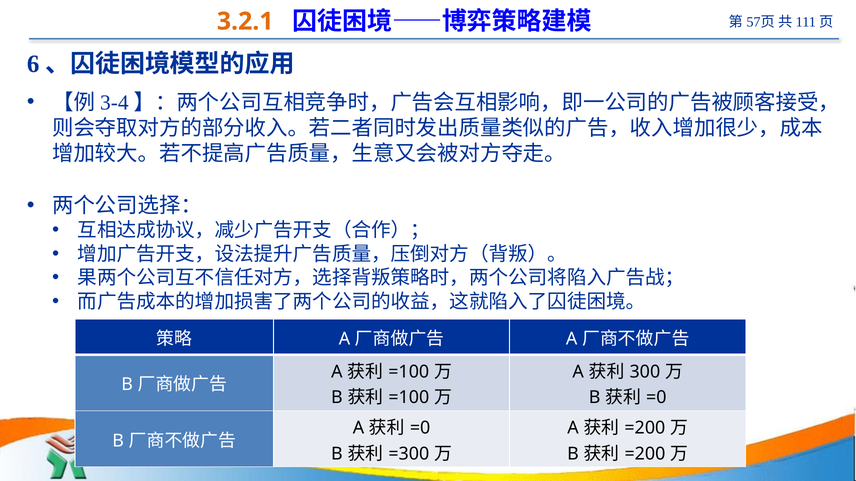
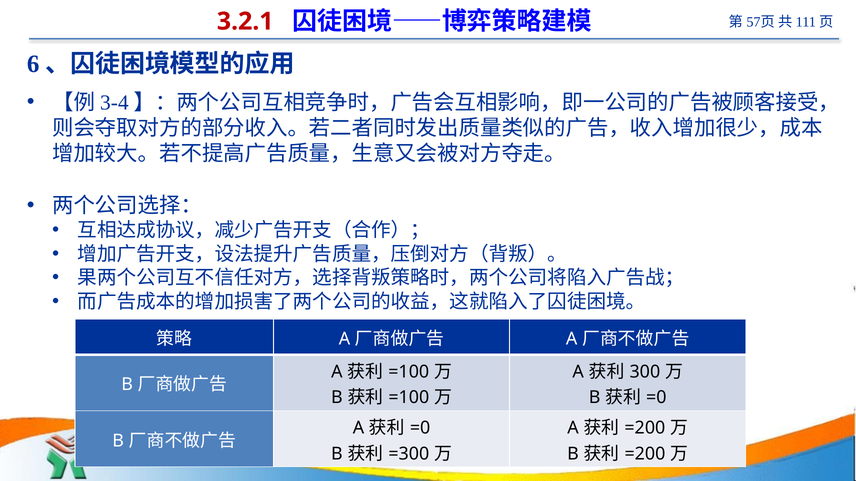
3.2.1 colour: orange -> red (245, 21)
